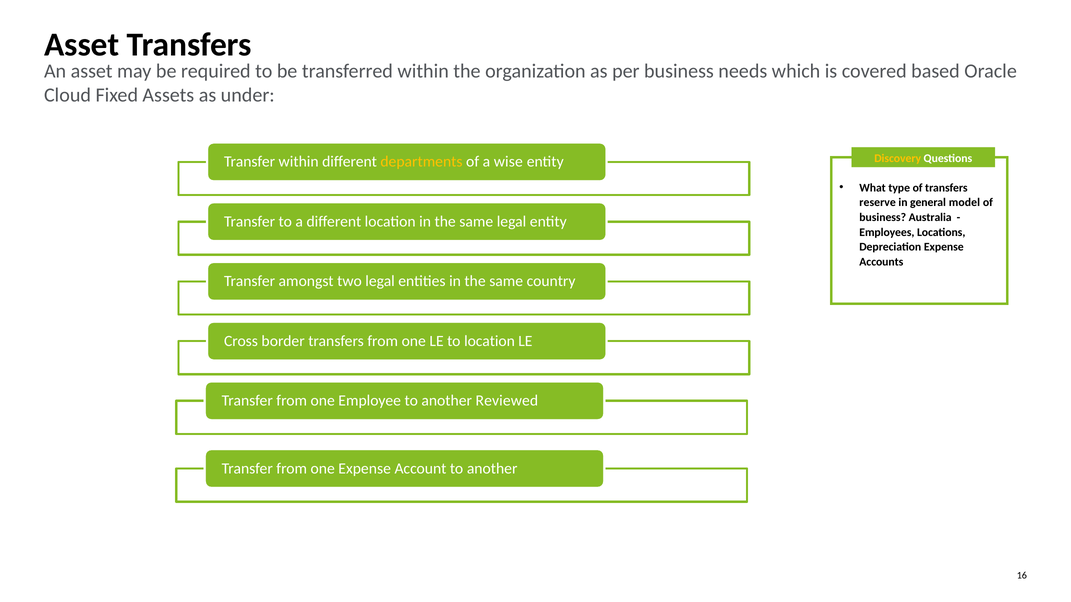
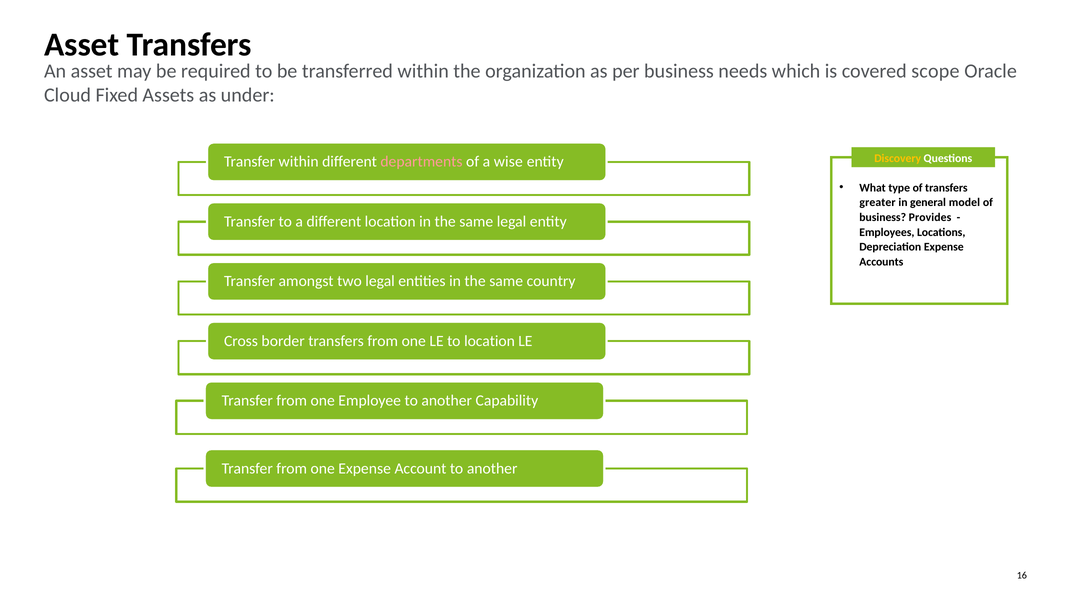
based: based -> scope (935, 71)
departments colour: yellow -> pink (421, 162)
reserve: reserve -> greater (878, 203)
Australia: Australia -> Provides (930, 218)
Reviewed: Reviewed -> Capability (507, 401)
